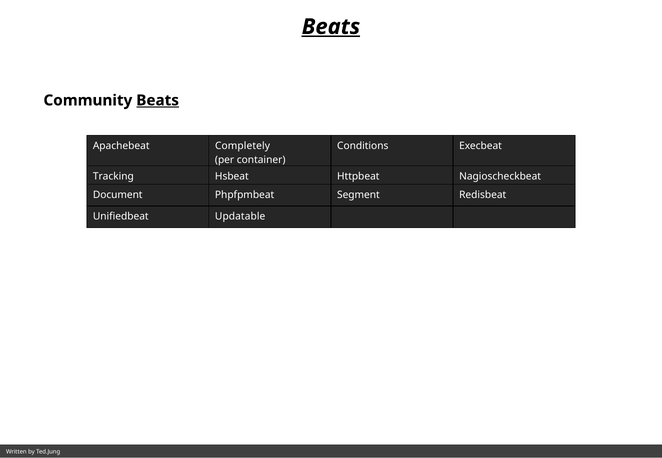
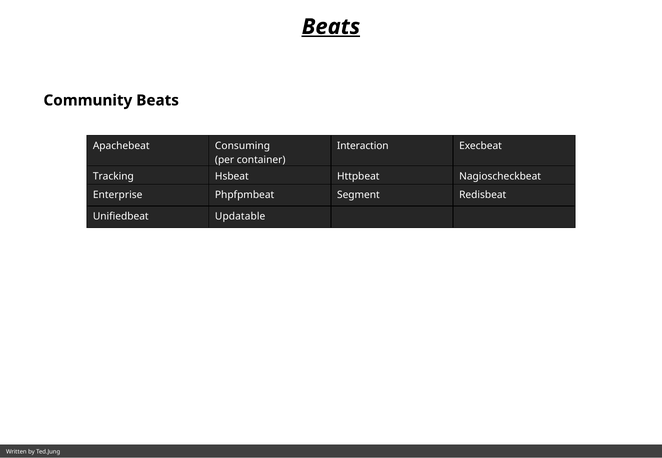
Beats underline: present -> none (158, 100)
Completely: Completely -> Consuming (243, 146)
Conditions: Conditions -> Interaction (363, 146)
Document: Document -> Enterprise (118, 195)
